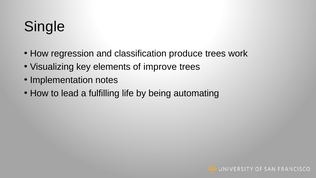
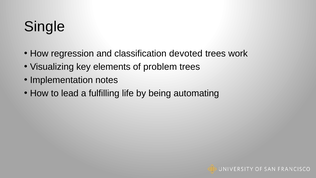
produce: produce -> devoted (186, 53)
improve: improve -> problem (160, 67)
